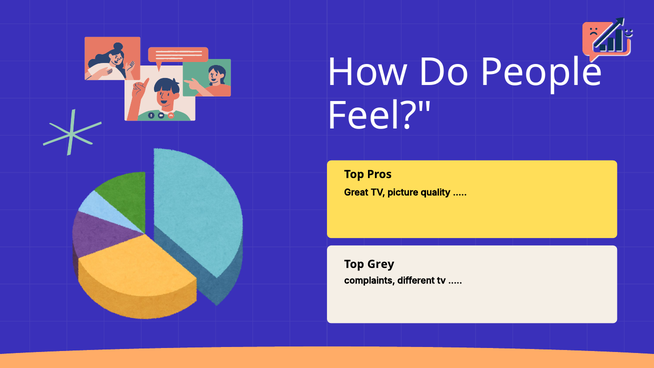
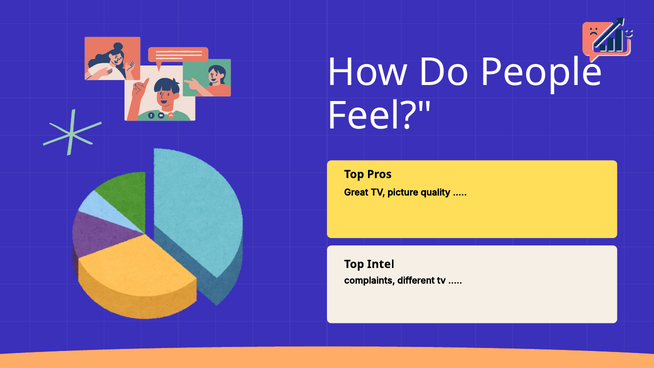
Grey: Grey -> Intel (381, 264)
